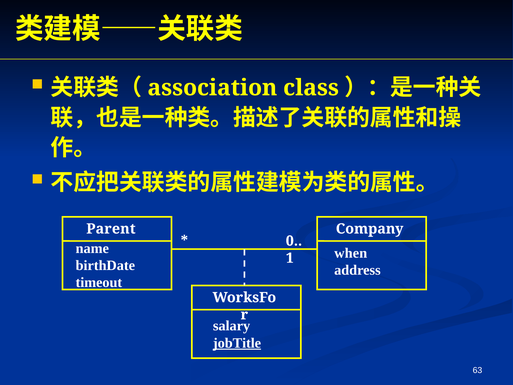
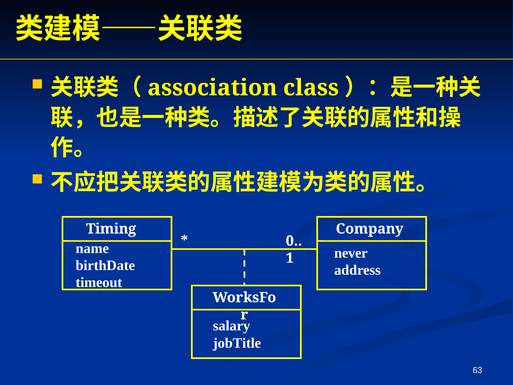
Parent: Parent -> Timing (111, 229)
when: when -> never (351, 253)
jobTitle underline: present -> none (237, 343)
